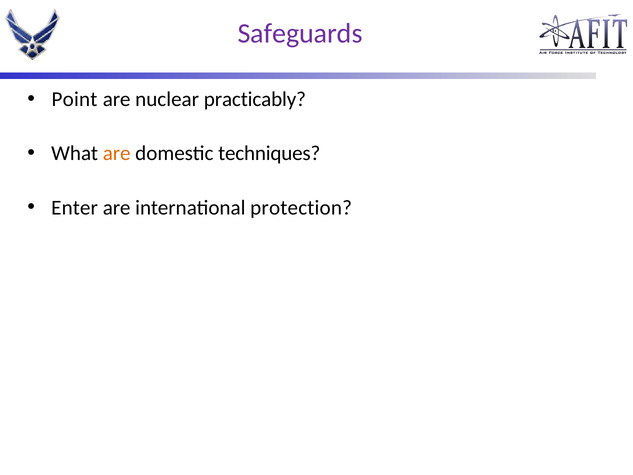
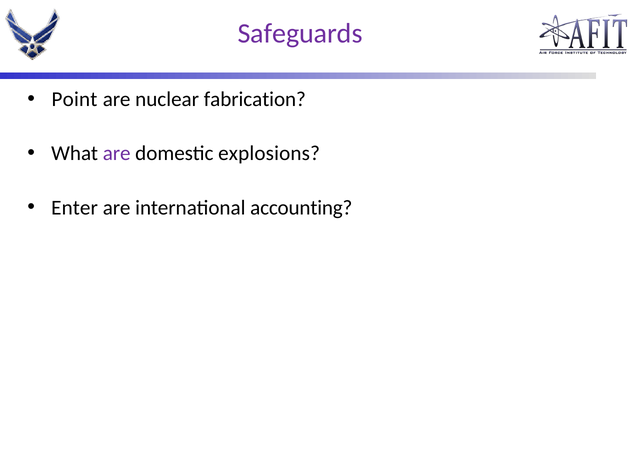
practicably: practicably -> fabrication (255, 99)
are colour: orange -> purple (117, 153)
techniques: techniques -> explosions (269, 153)
protection: protection -> accounting (301, 208)
